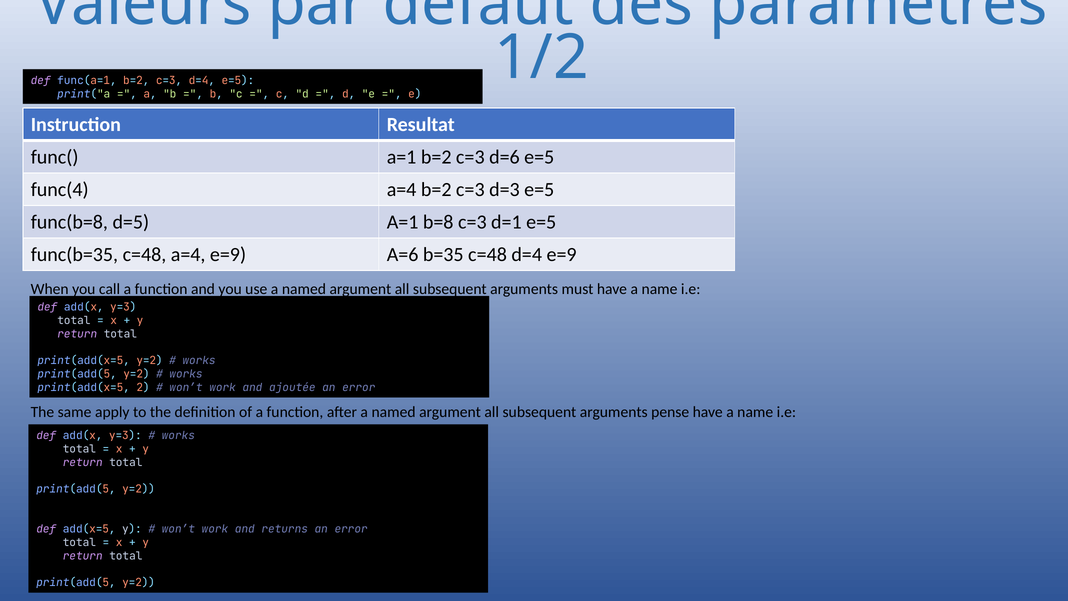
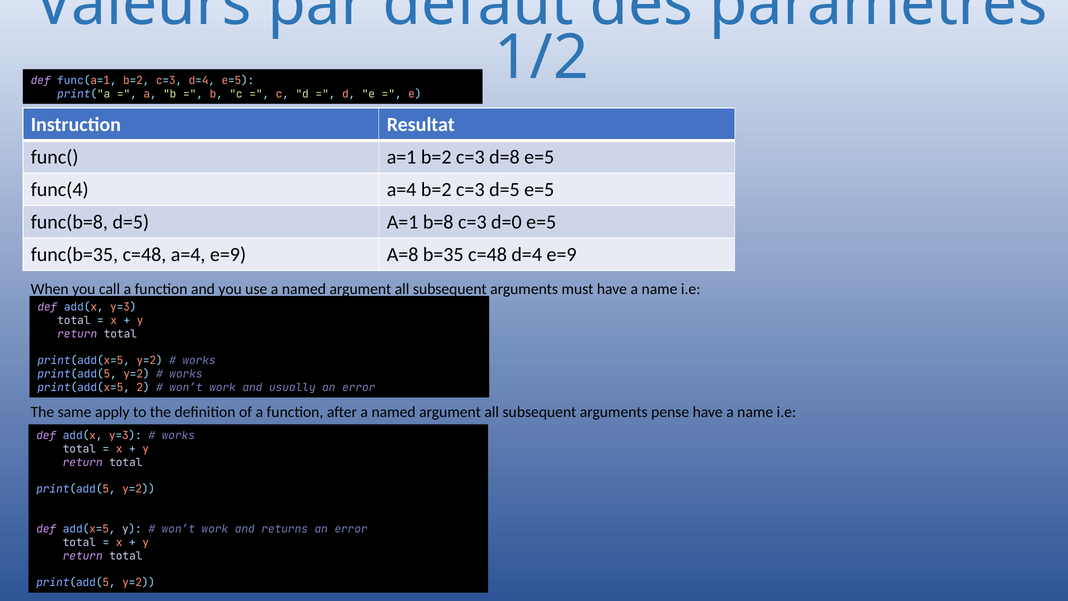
d=6: d=6 -> d=8 (504, 157)
c=3 d=3: d=3 -> d=5 (504, 190)
d=1: d=1 -> d=0 (506, 222)
A=6: A=6 -> A=8 (403, 255)
ajoutée: ajoutée -> usually (292, 387)
